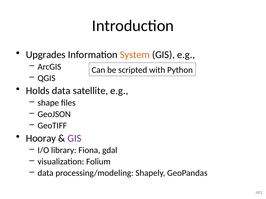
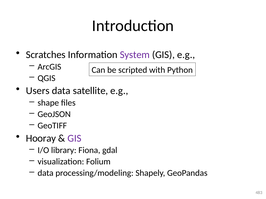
Upgrades: Upgrades -> Scratches (46, 55)
System colour: orange -> purple (135, 55)
Holds: Holds -> Users (38, 91)
